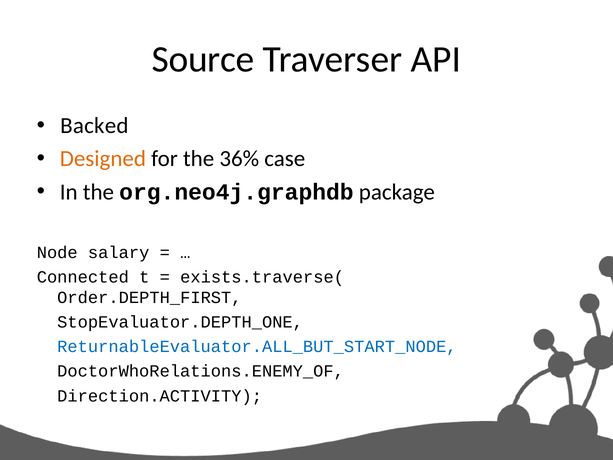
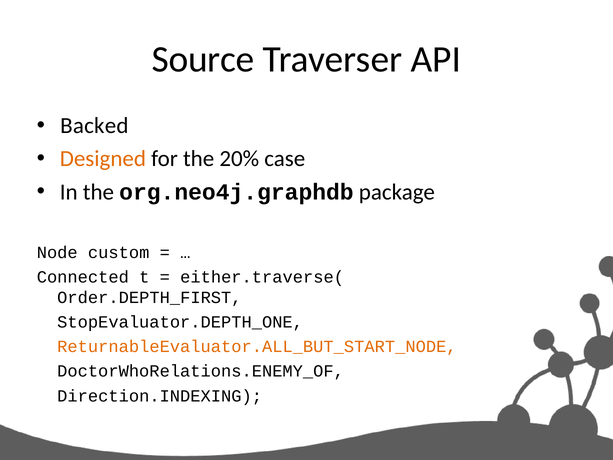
36%: 36% -> 20% (239, 159)
salary: salary -> custom (119, 253)
exists.traverse(: exists.traverse( -> either.traverse( (262, 277)
ReturnableEvaluator.ALL_BUT_START_NODE colour: blue -> orange (257, 347)
Direction.ACTIVITY: Direction.ACTIVITY -> Direction.INDEXING (160, 396)
